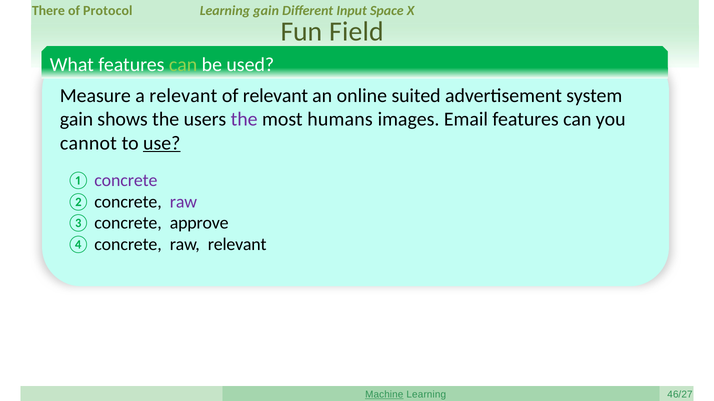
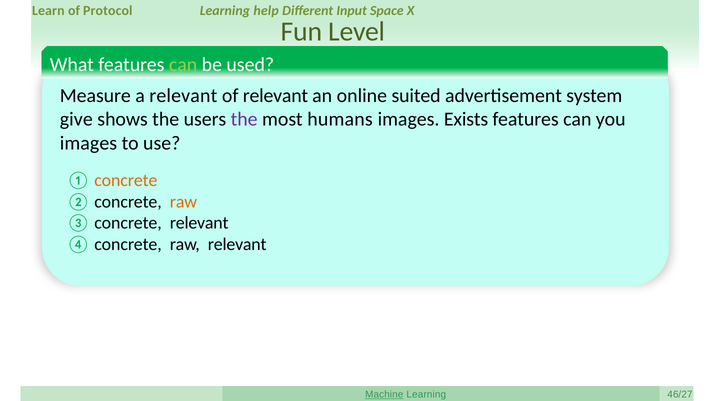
There: There -> Learn (48, 11)
Learning gain: gain -> help (266, 11)
Field: Field -> Level (357, 32)
gain: gain -> give (76, 120)
Email: Email -> Exists (466, 120)
cannot: cannot -> images (88, 143)
use underline: present -> none (162, 143)
concrete colour: purple -> orange (126, 181)
raw colour: purple -> orange (183, 202)
concrete approve: approve -> relevant (199, 223)
